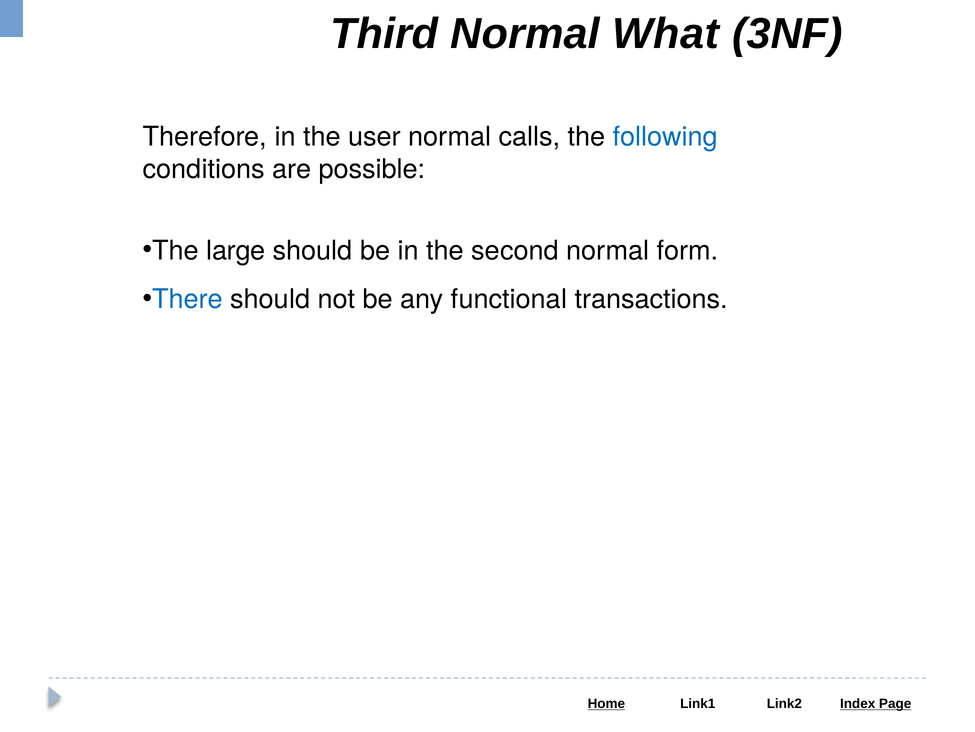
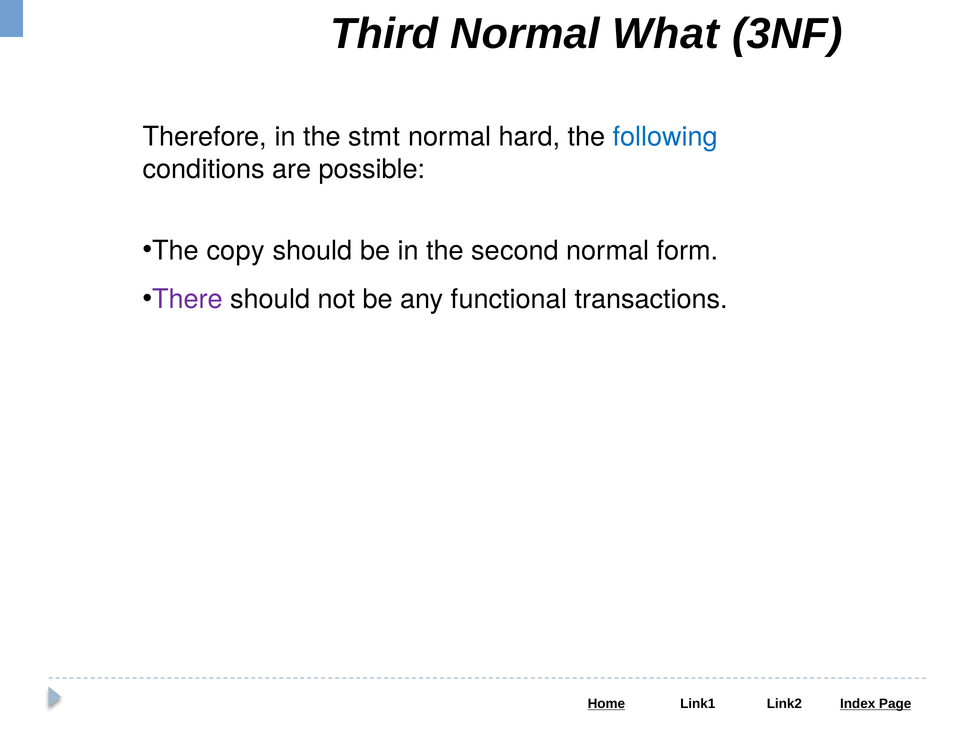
user: user -> stmt (374, 137)
calls: calls -> hard (530, 137)
large: large -> copy (236, 250)
There colour: blue -> purple (187, 299)
